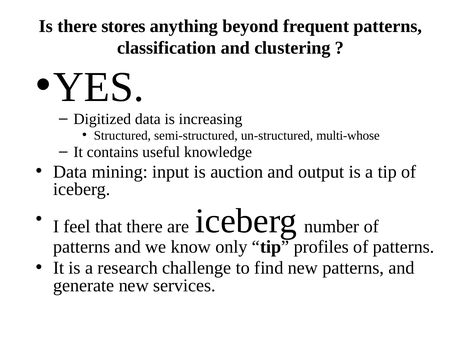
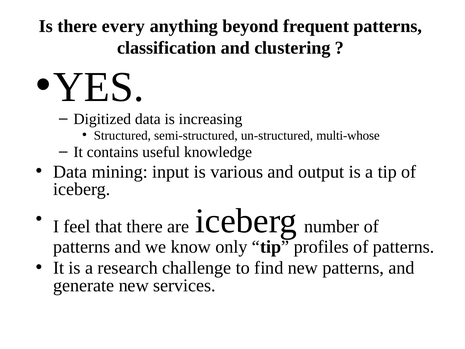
stores: stores -> every (123, 26)
auction: auction -> various (237, 172)
